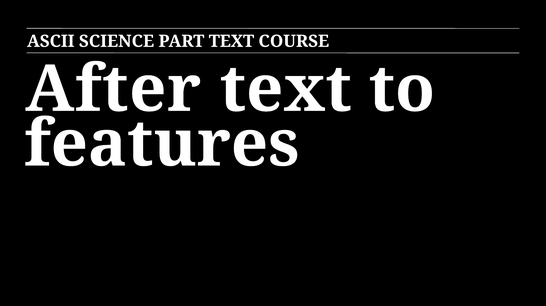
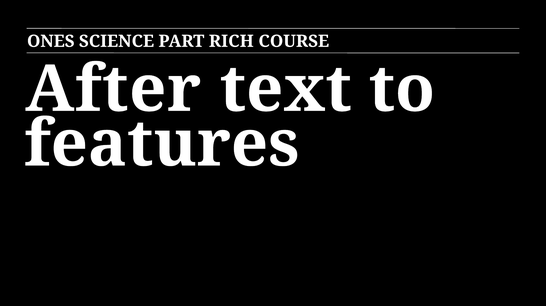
ASCII: ASCII -> ONES (51, 41)
PART TEXT: TEXT -> RICH (231, 41)
